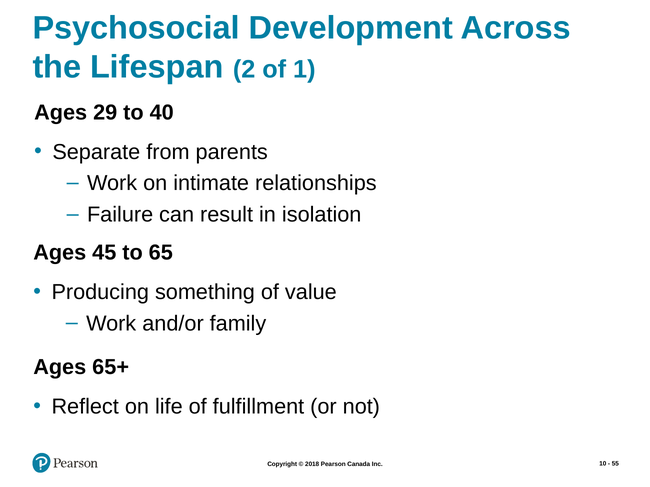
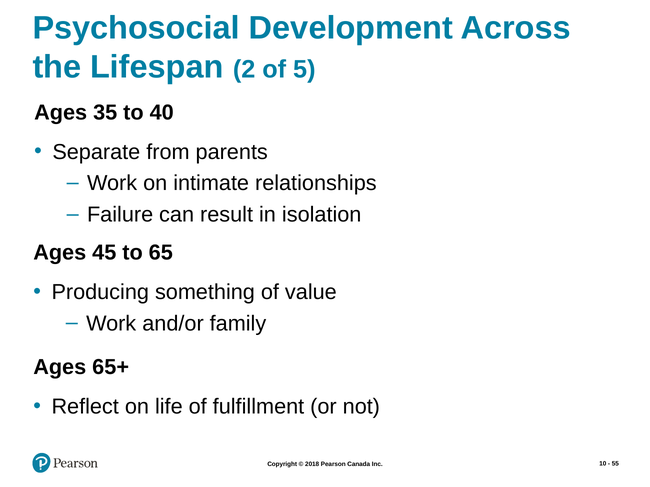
1: 1 -> 5 (304, 69)
29: 29 -> 35 (105, 113)
